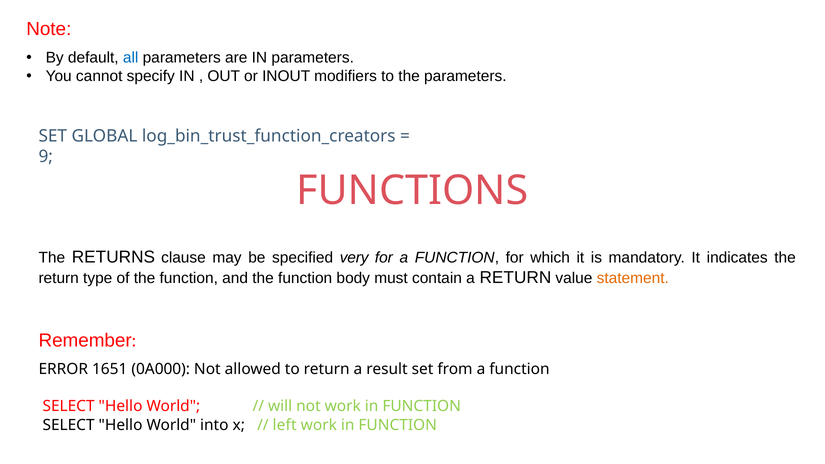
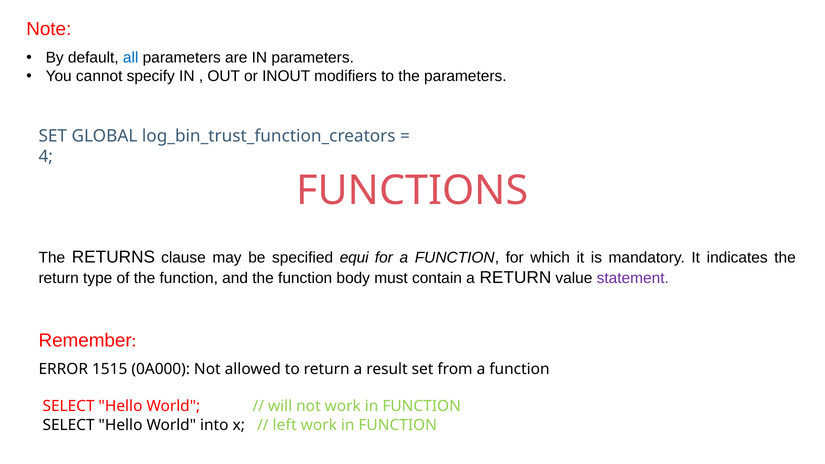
9: 9 -> 4 (46, 157)
very: very -> equi (354, 257)
statement colour: orange -> purple (633, 278)
1651: 1651 -> 1515 (110, 369)
